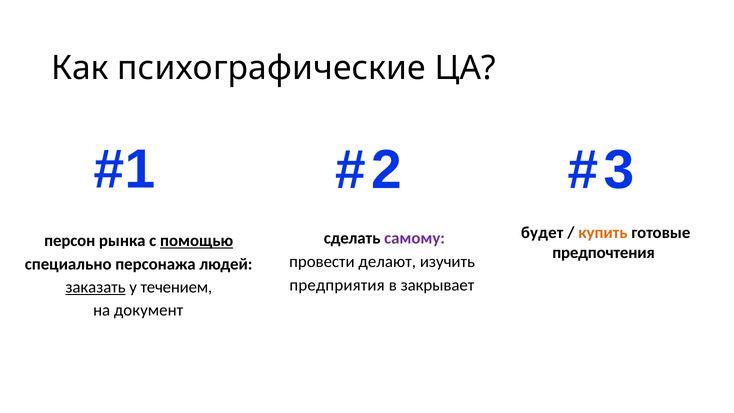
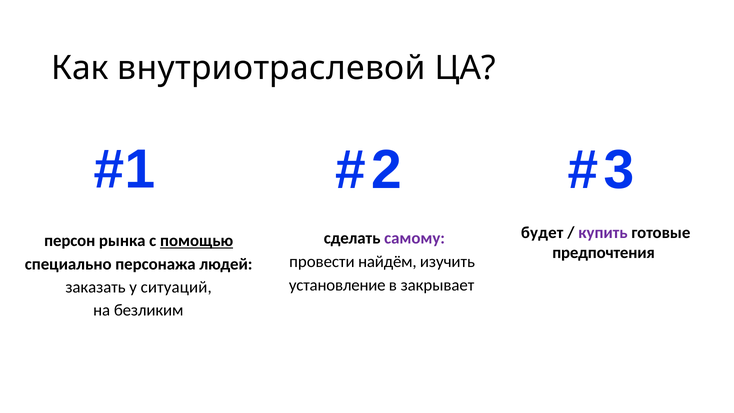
психографические: психографические -> внутриотраслевой (272, 68)
купить colour: orange -> purple (603, 233)
делают: делают -> найдём (387, 262)
предприятия: предприятия -> установление (337, 285)
заказать underline: present -> none (96, 287)
течением: течением -> ситуаций (176, 287)
документ: документ -> безликим (149, 310)
